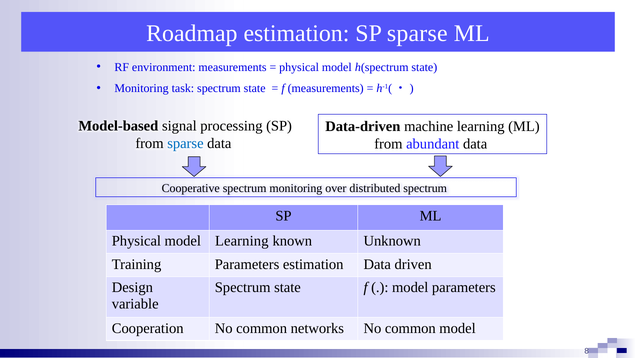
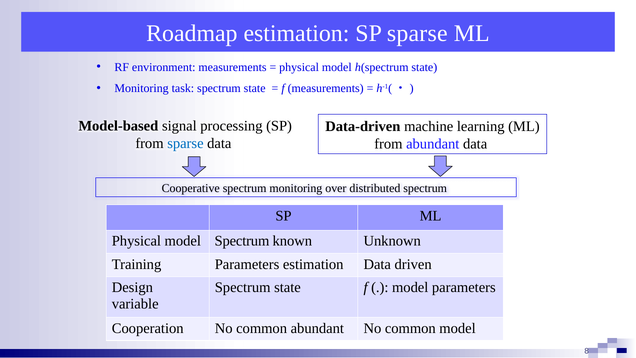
model Learning: Learning -> Spectrum (242, 241)
common networks: networks -> abundant (317, 328)
